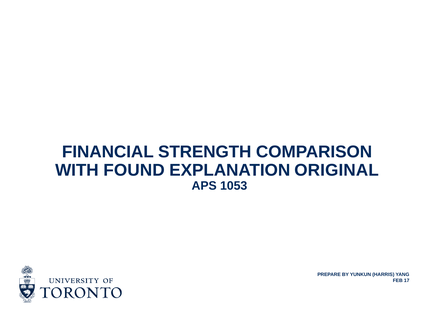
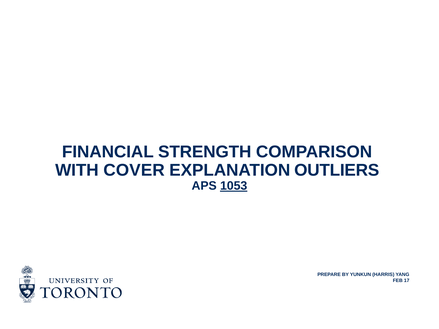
FOUND: FOUND -> COVER (134, 170)
ORIGINAL: ORIGINAL -> OUTLIERS (337, 170)
1053 underline: none -> present (234, 186)
